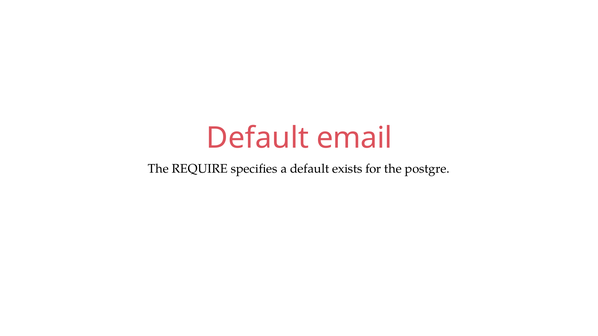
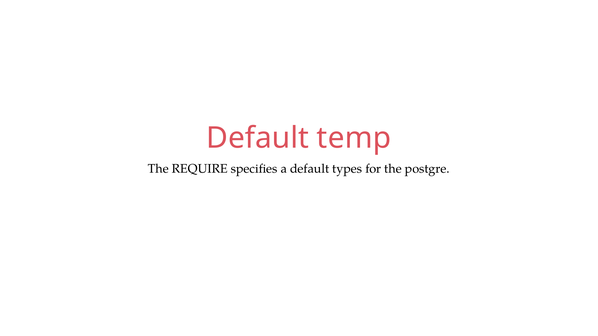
email: email -> temp (354, 138)
exists: exists -> types (347, 169)
